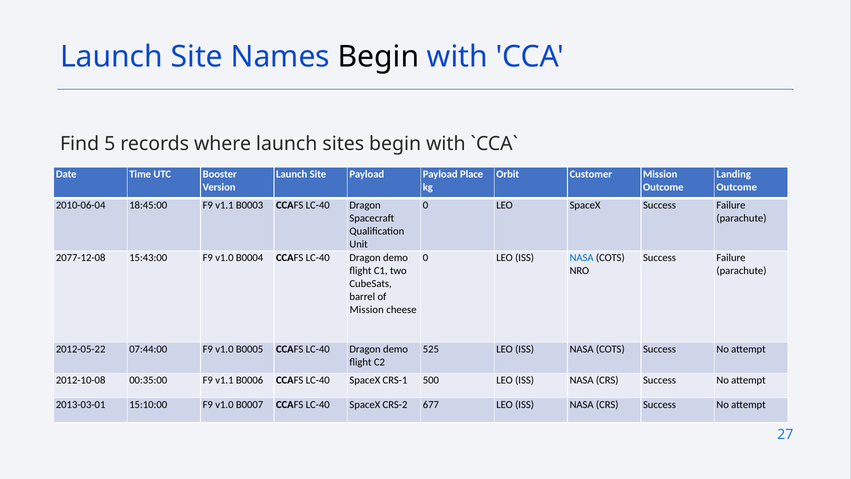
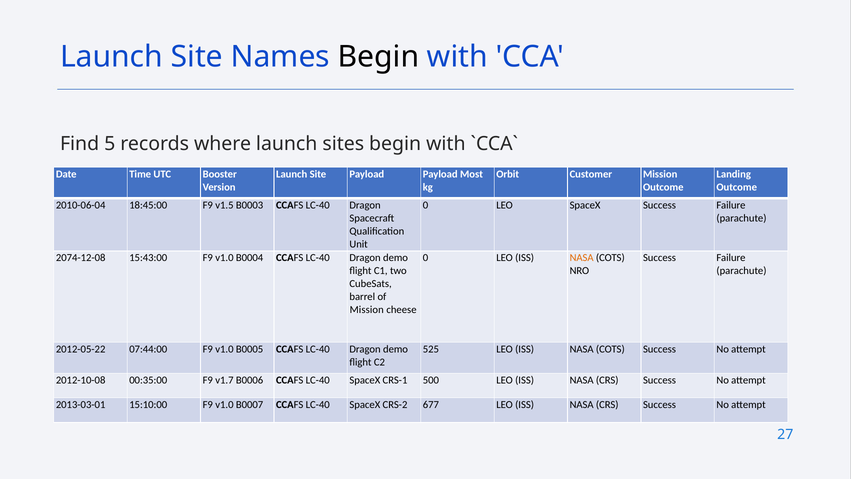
Place: Place -> Most (472, 174)
18:45:00 F9 v1.1: v1.1 -> v1.5 (224, 205)
2077-12-08: 2077-12-08 -> 2074-12-08 (81, 258)
NASA colour: blue -> orange (582, 258)
00:35:00 F9 v1.1: v1.1 -> v1.7 (224, 380)
